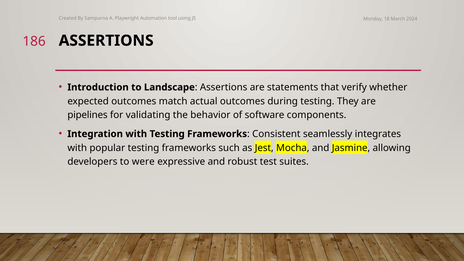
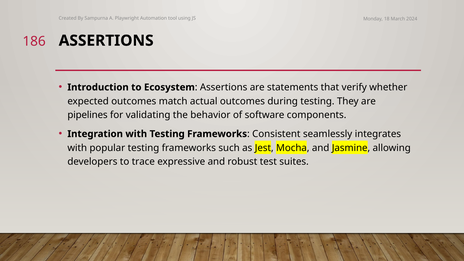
Landscape: Landscape -> Ecosystem (169, 87)
were: were -> trace (143, 162)
